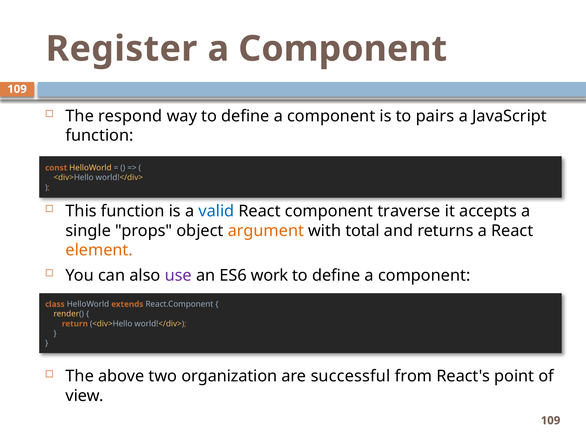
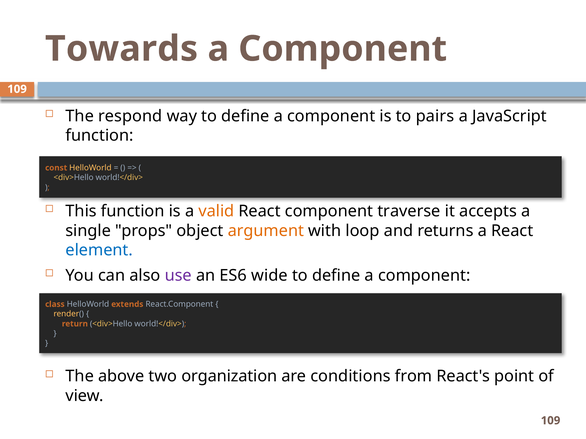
Register: Register -> Towards (122, 49)
valid colour: blue -> orange (216, 211)
total: total -> loop (362, 231)
element colour: orange -> blue (99, 251)
work: work -> wide (269, 276)
successful: successful -> conditions (351, 377)
